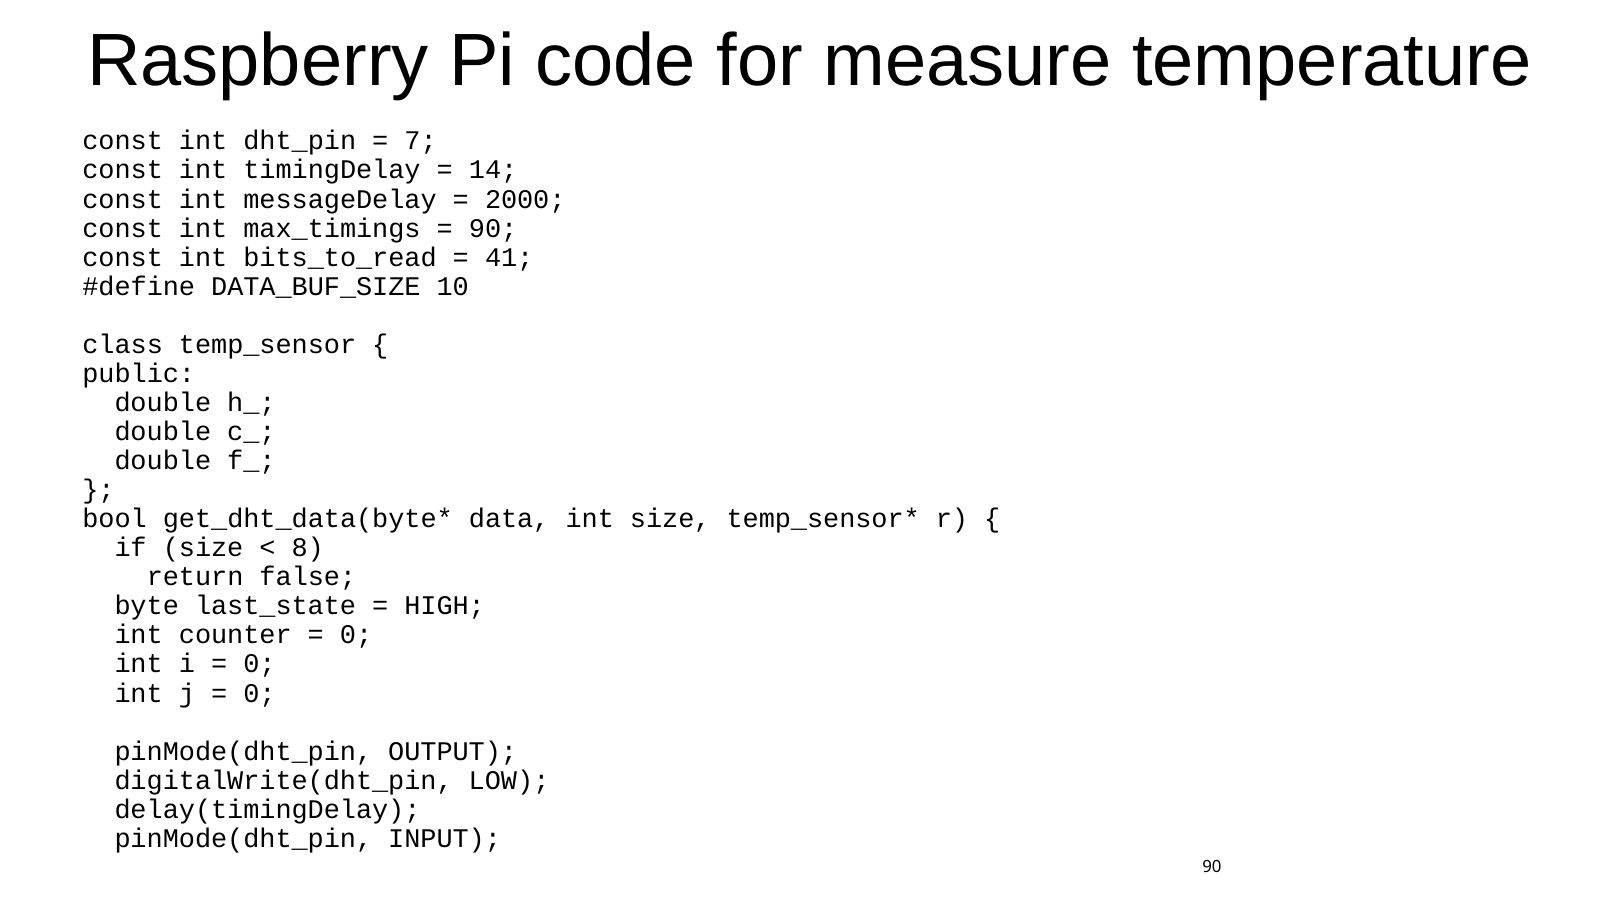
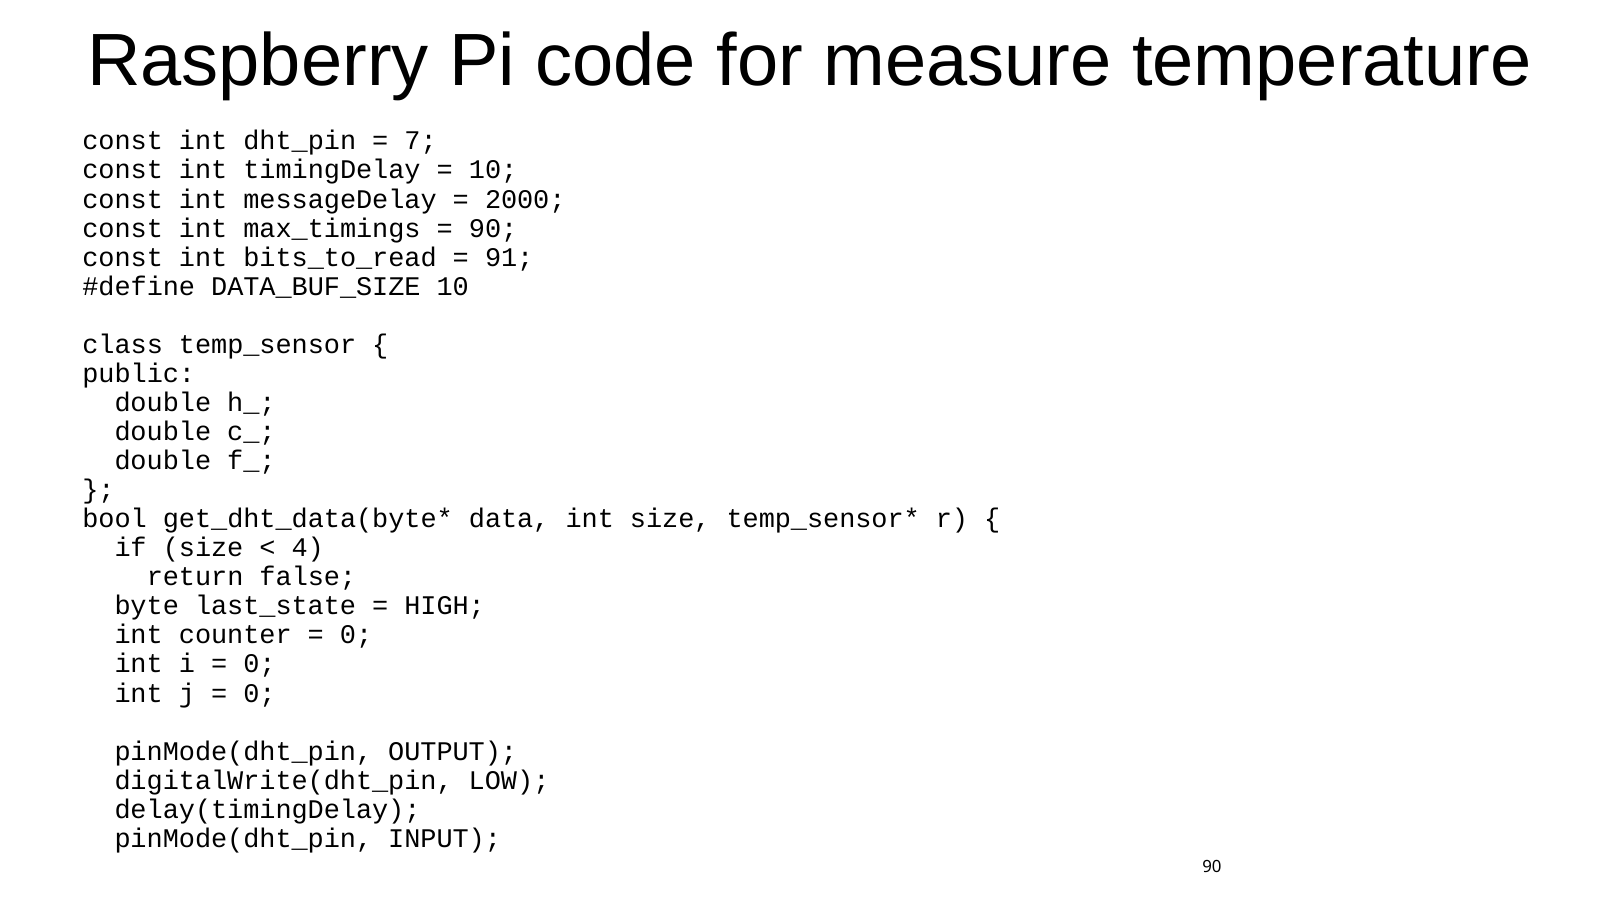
14: 14 -> 10 (493, 170)
41: 41 -> 91 (509, 257)
8: 8 -> 4 (308, 548)
